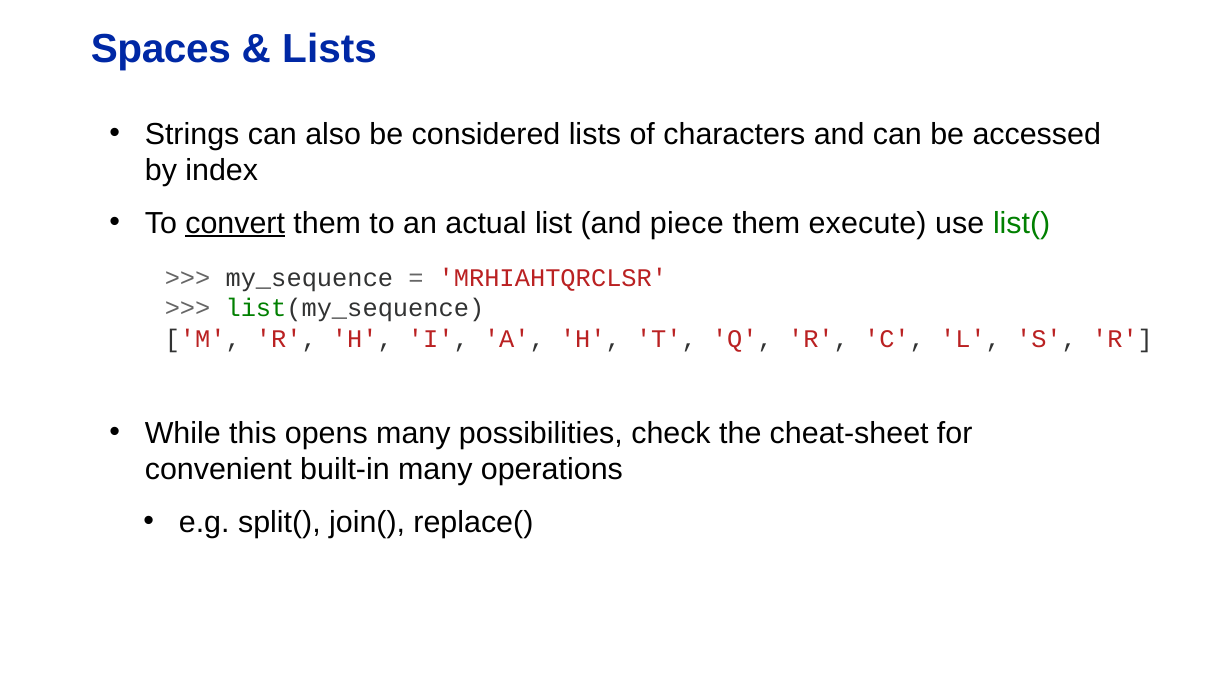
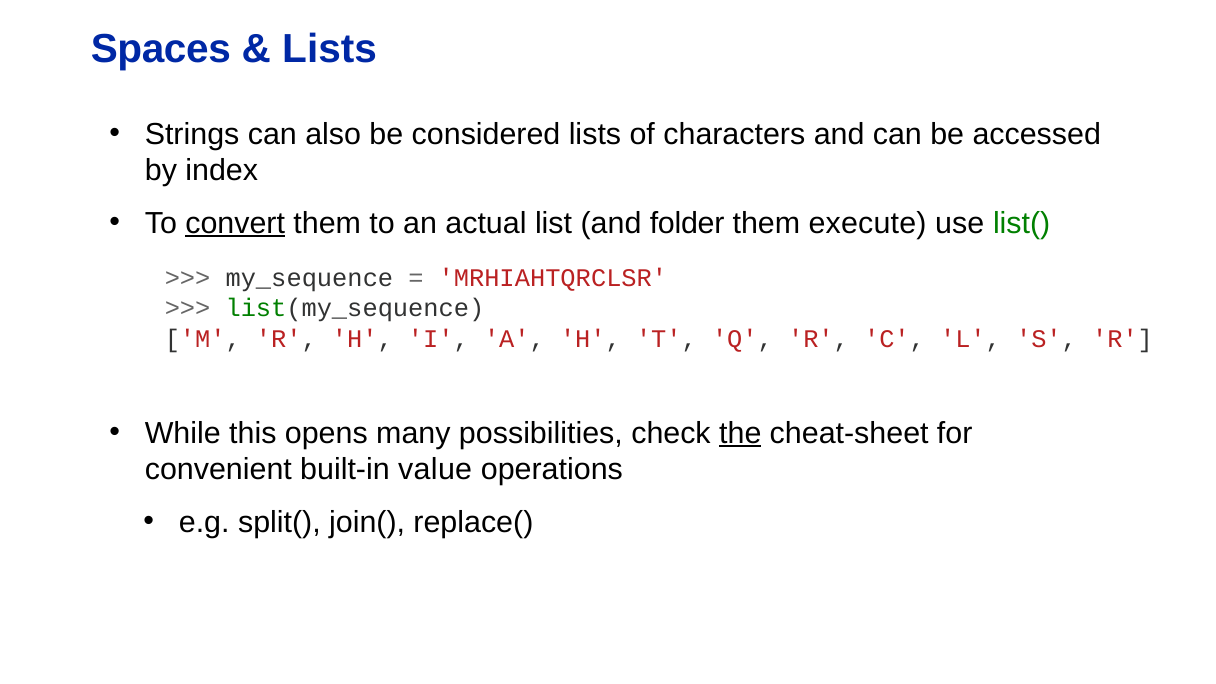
piece: piece -> folder (687, 223)
the underline: none -> present (740, 433)
built-in many: many -> value (435, 470)
